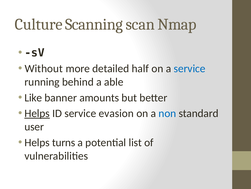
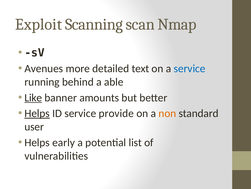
Culture: Culture -> Exploit (39, 24)
Without: Without -> Avenues (44, 68)
half: half -> text (140, 68)
Like underline: none -> present (33, 97)
evasion: evasion -> provide (116, 113)
non colour: blue -> orange (167, 113)
turns: turns -> early (64, 142)
